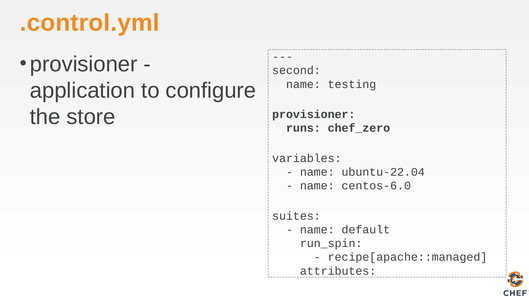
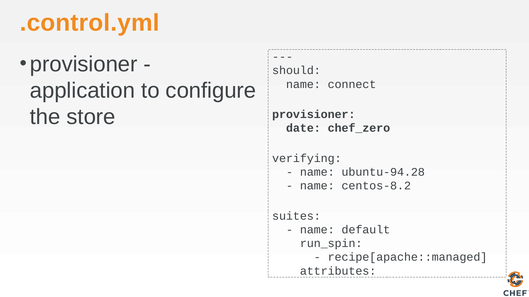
second: second -> should (296, 71)
testing: testing -> connect (352, 84)
runs: runs -> date (303, 128)
variables: variables -> verifying (307, 159)
ubuntu-22.04: ubuntu-22.04 -> ubuntu-94.28 (383, 172)
centos-6.0: centos-6.0 -> centos-8.2 (376, 186)
